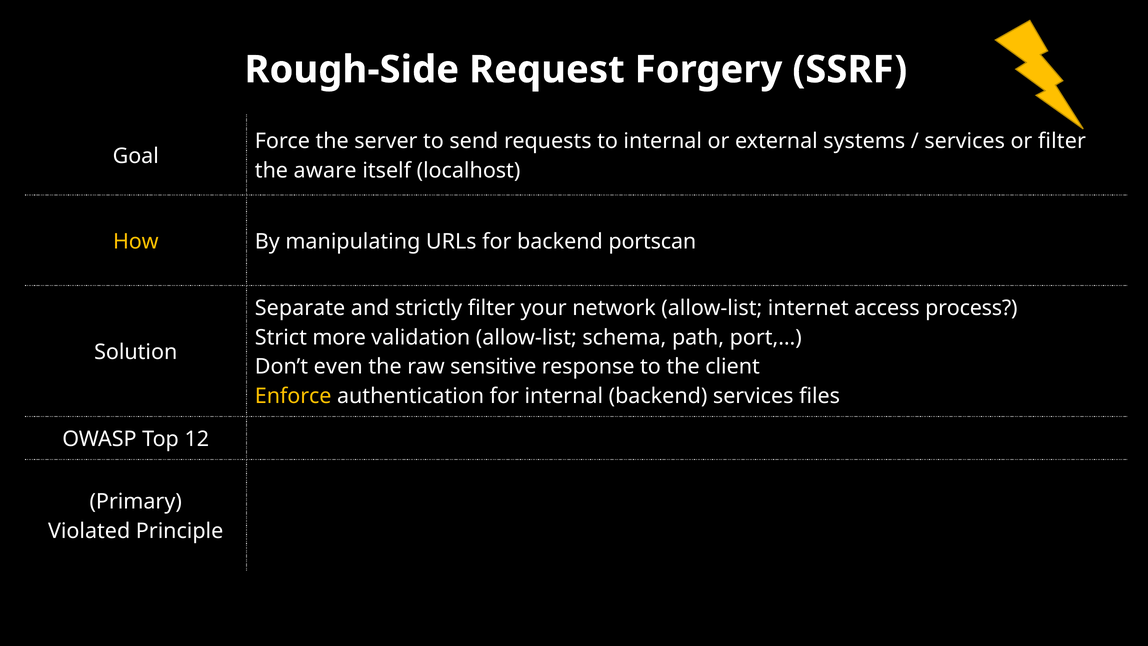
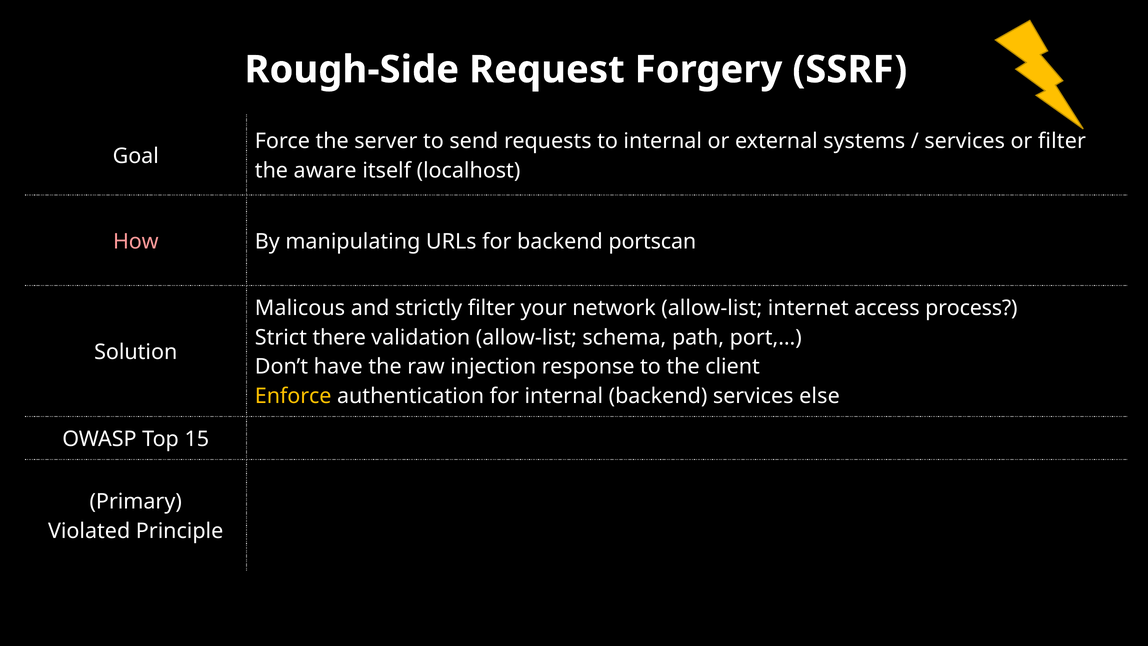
How colour: yellow -> pink (136, 241)
Separate: Separate -> Malicous (300, 308)
more: more -> there (339, 337)
even: even -> have (338, 367)
sensitive: sensitive -> injection (493, 367)
files: files -> else (819, 396)
12: 12 -> 15 (197, 439)
